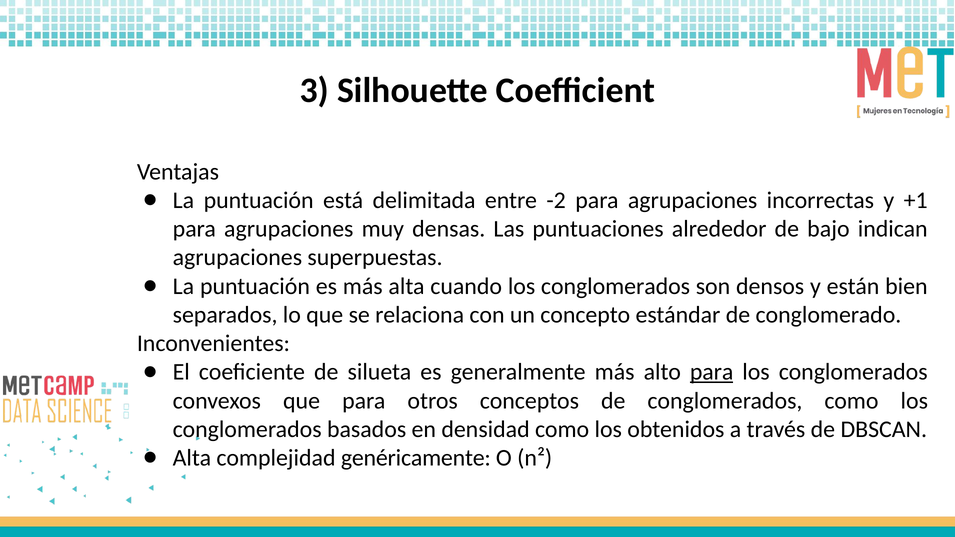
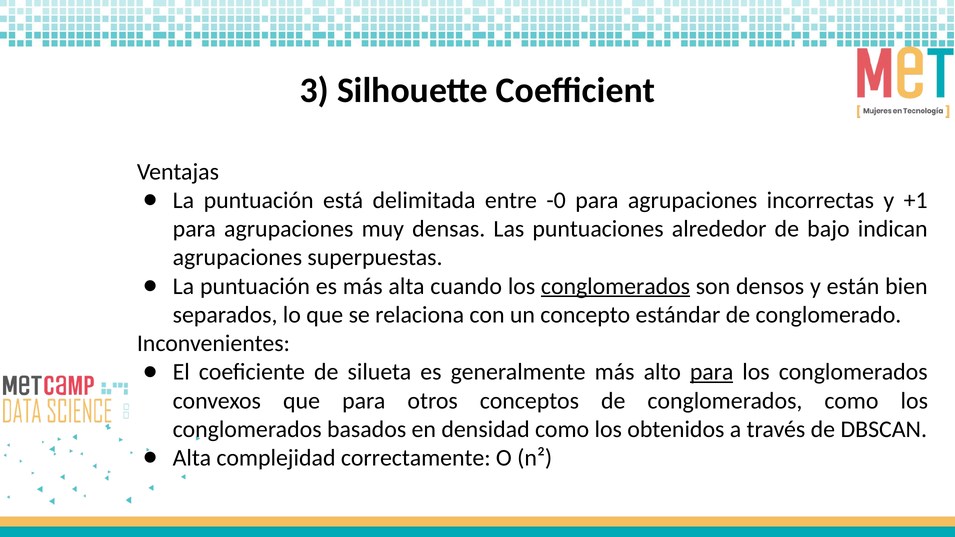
-2: -2 -> -0 (556, 200)
conglomerados underline: none -> present (616, 286)
genéricamente: genéricamente -> correctamente (416, 458)
